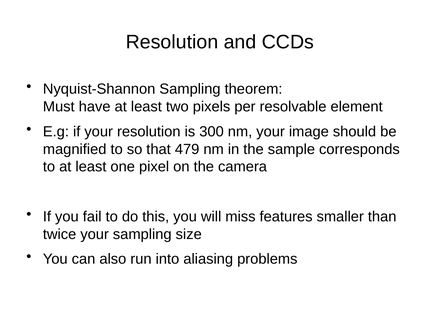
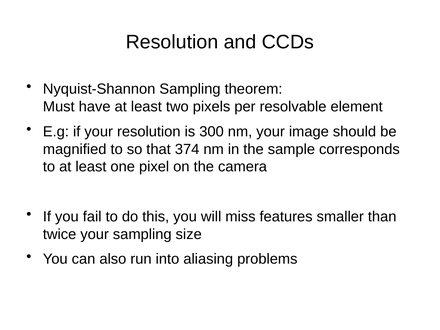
479: 479 -> 374 (187, 149)
